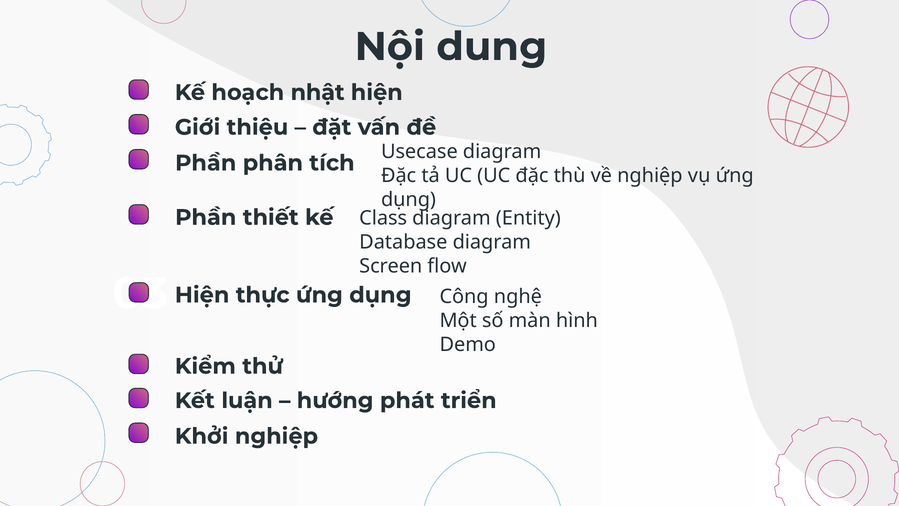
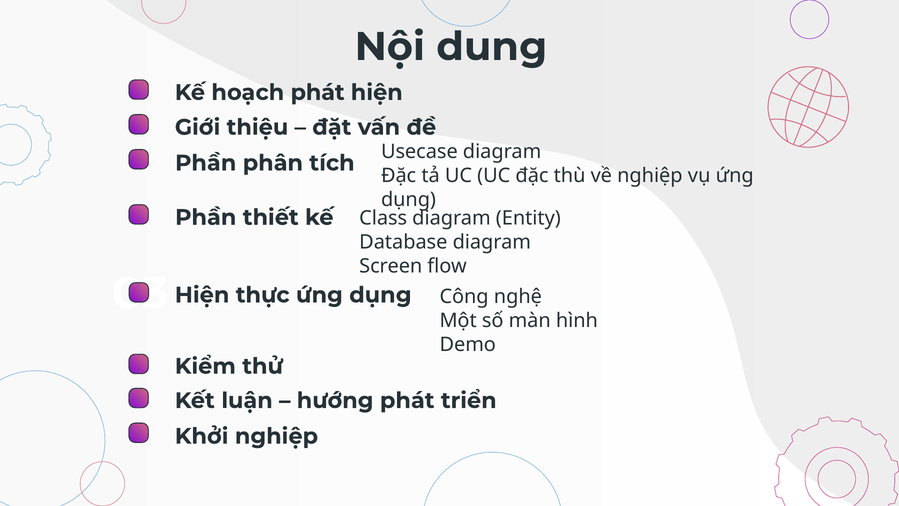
hoạch nhật: nhật -> phát (318, 92)
